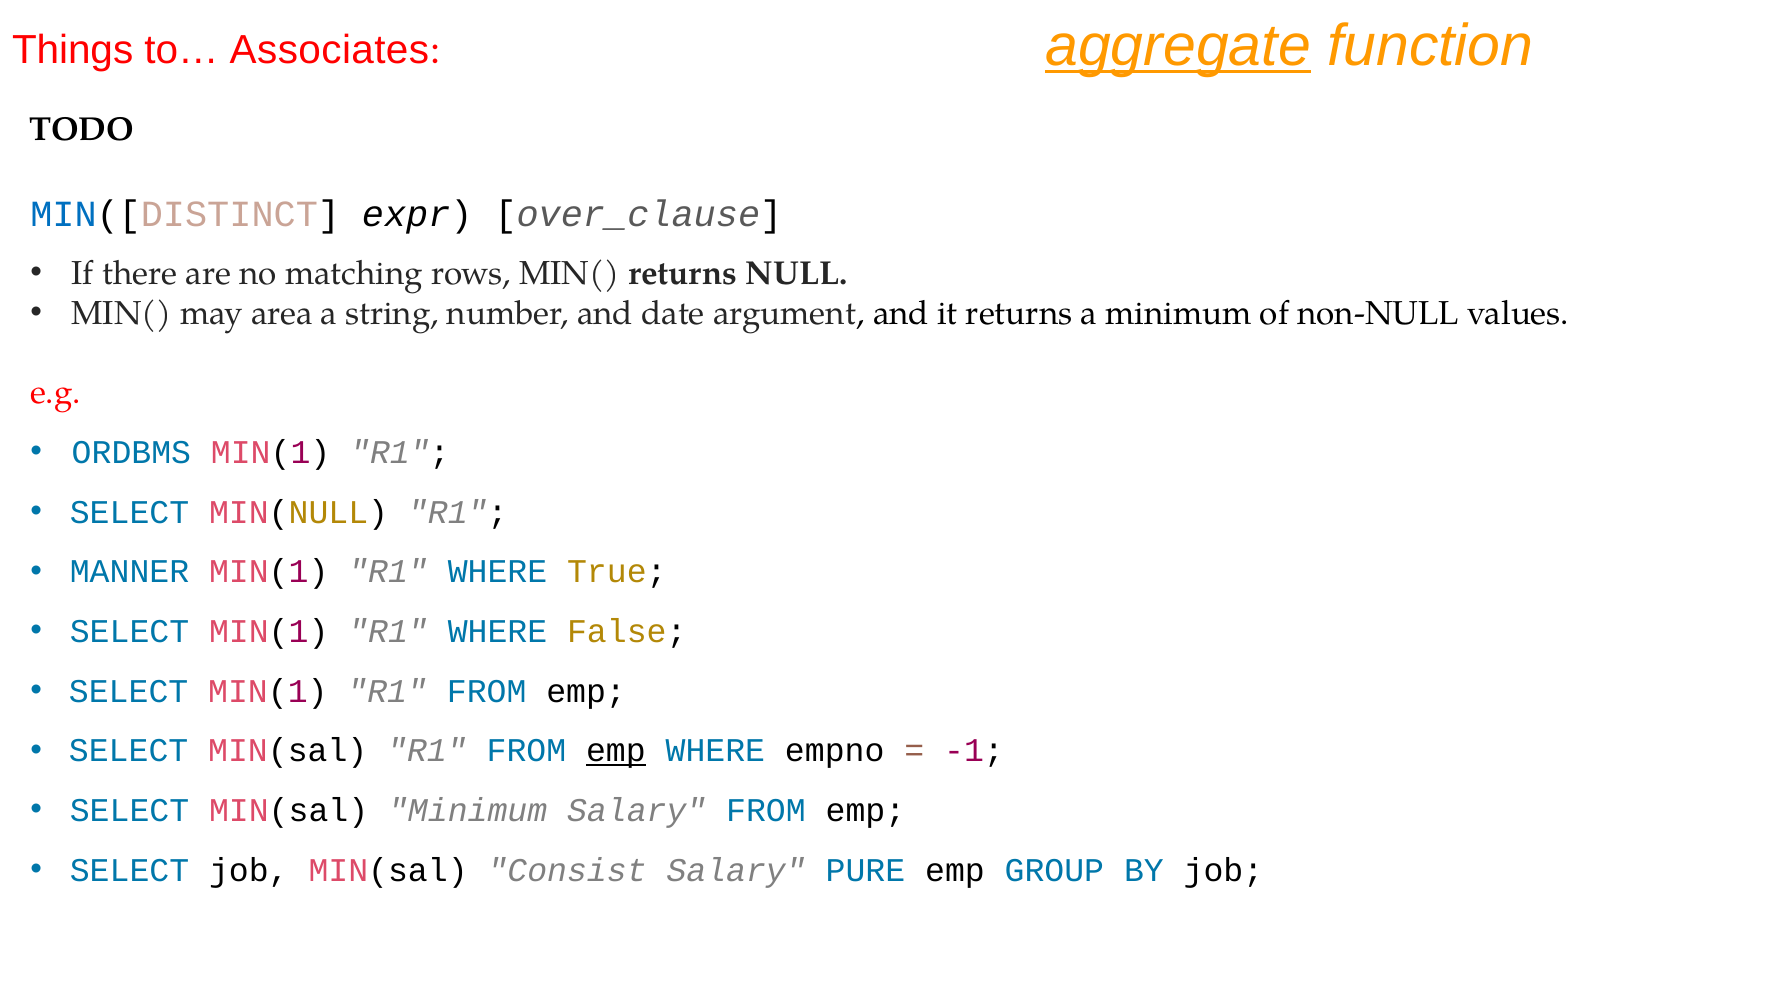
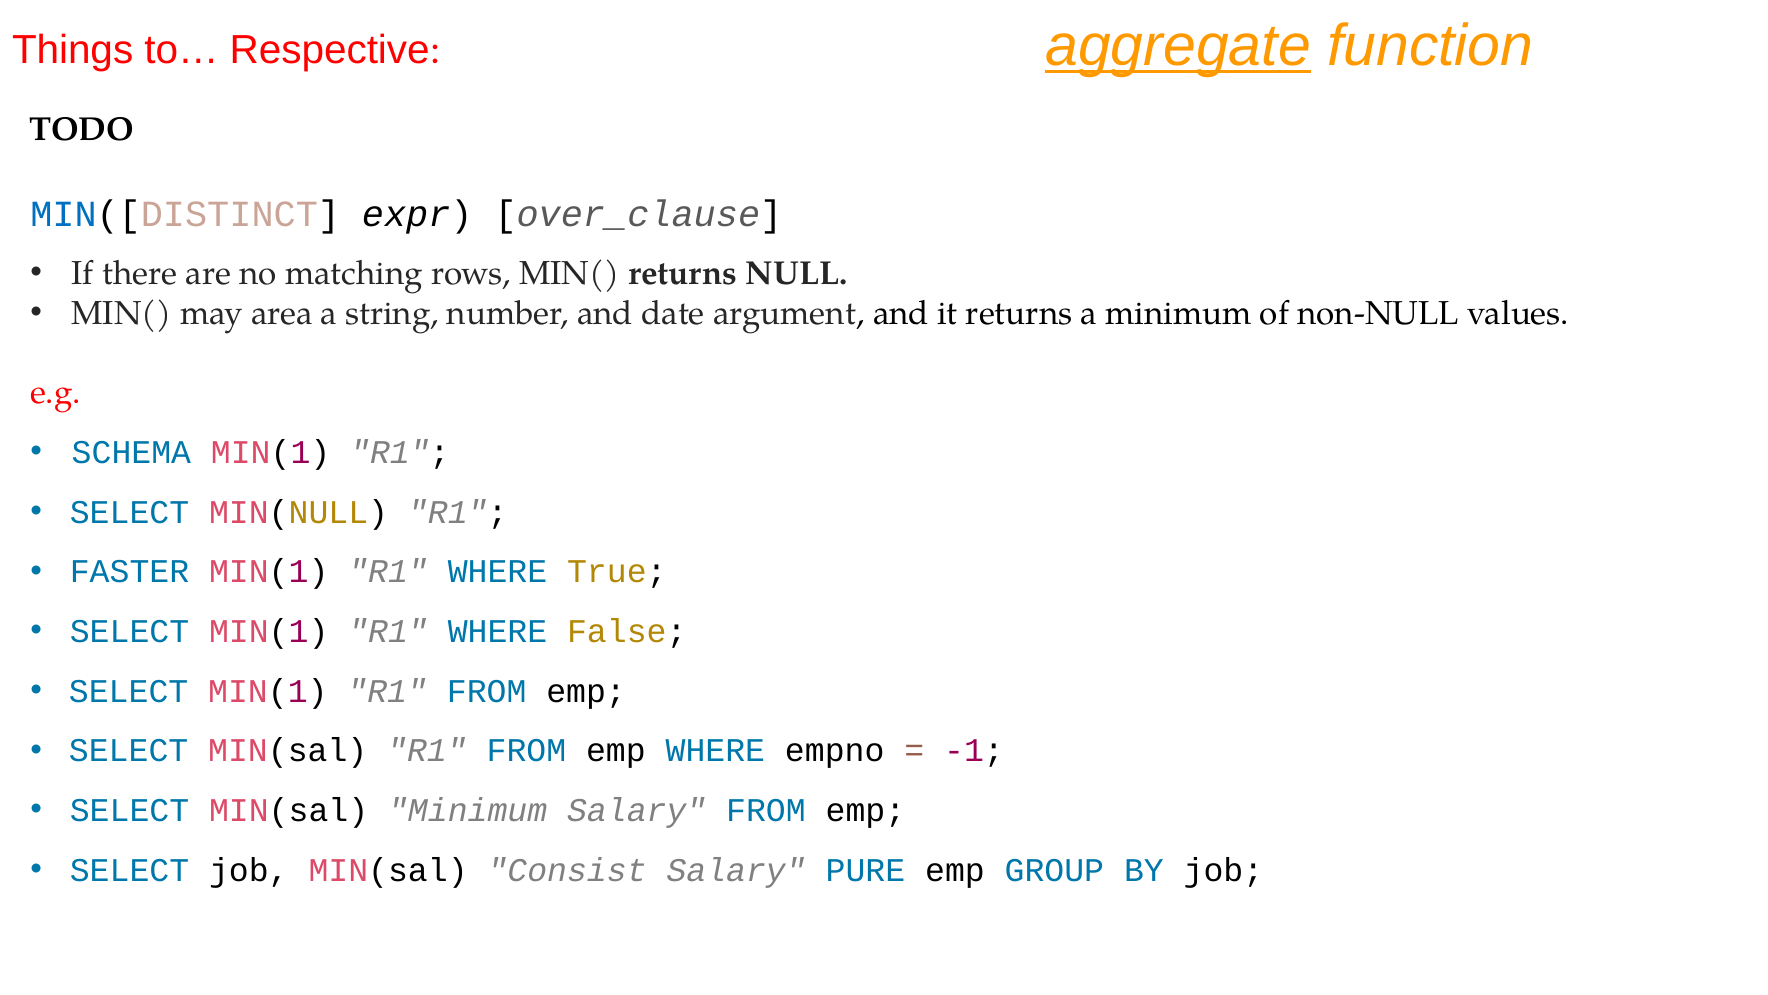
Associates: Associates -> Respective (330, 51)
ORDBMS: ORDBMS -> SCHEMA (131, 452)
MANNER: MANNER -> FASTER (130, 572)
emp underline: present -> none (616, 751)
